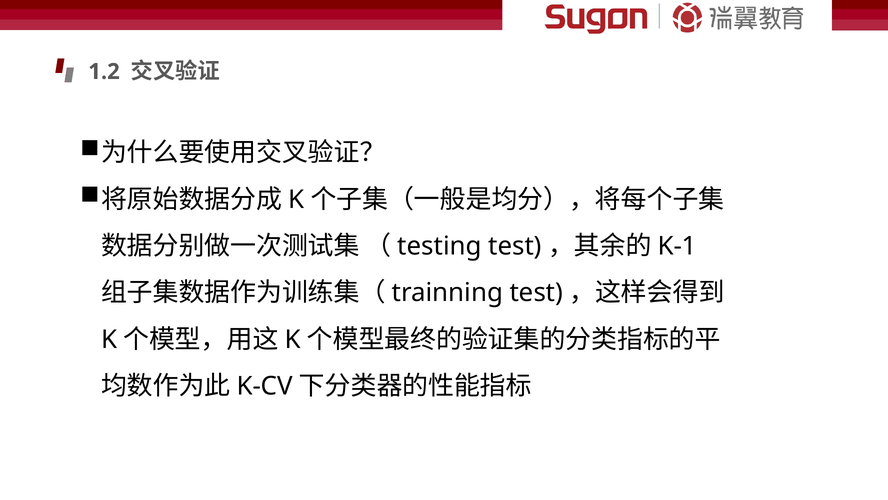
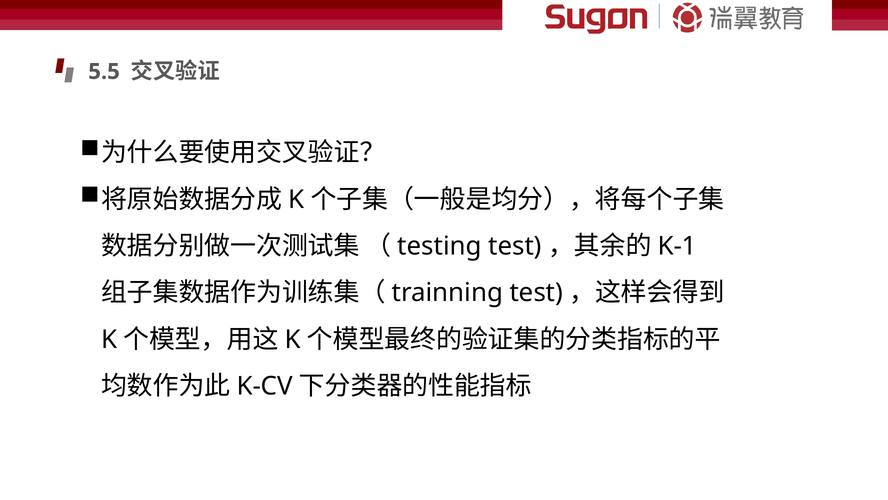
1.2: 1.2 -> 5.5 (104, 72)
